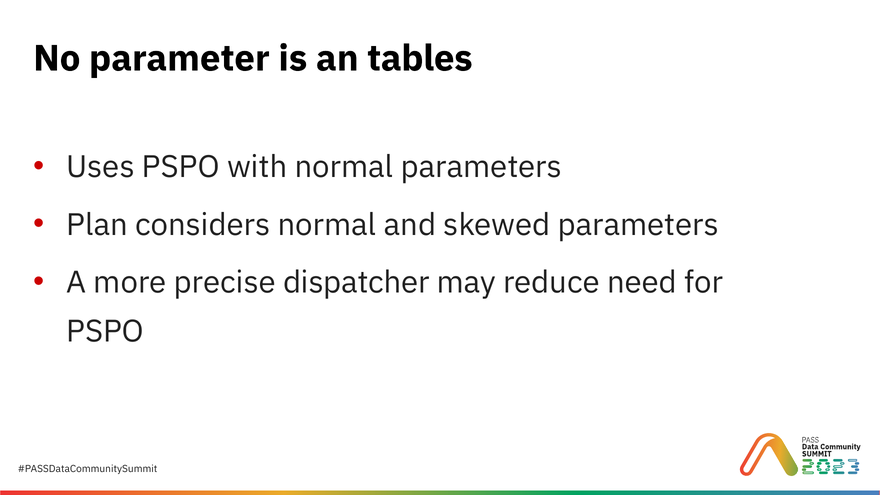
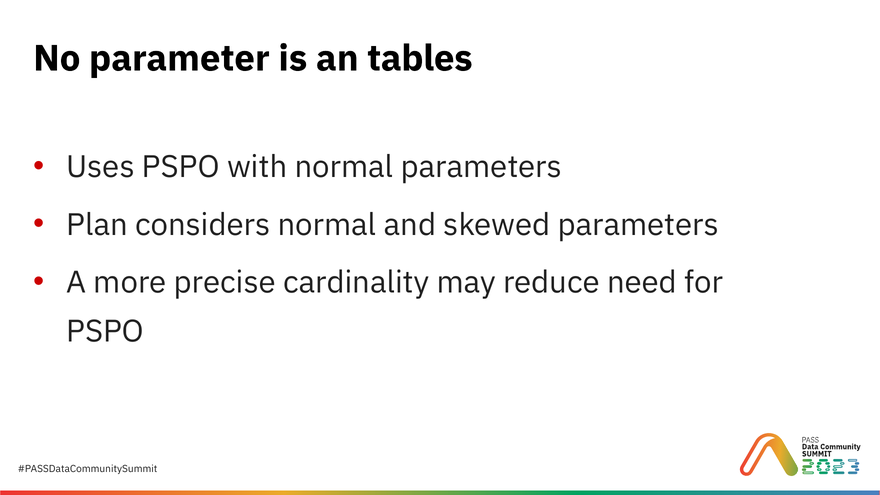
dispatcher: dispatcher -> cardinality (356, 283)
